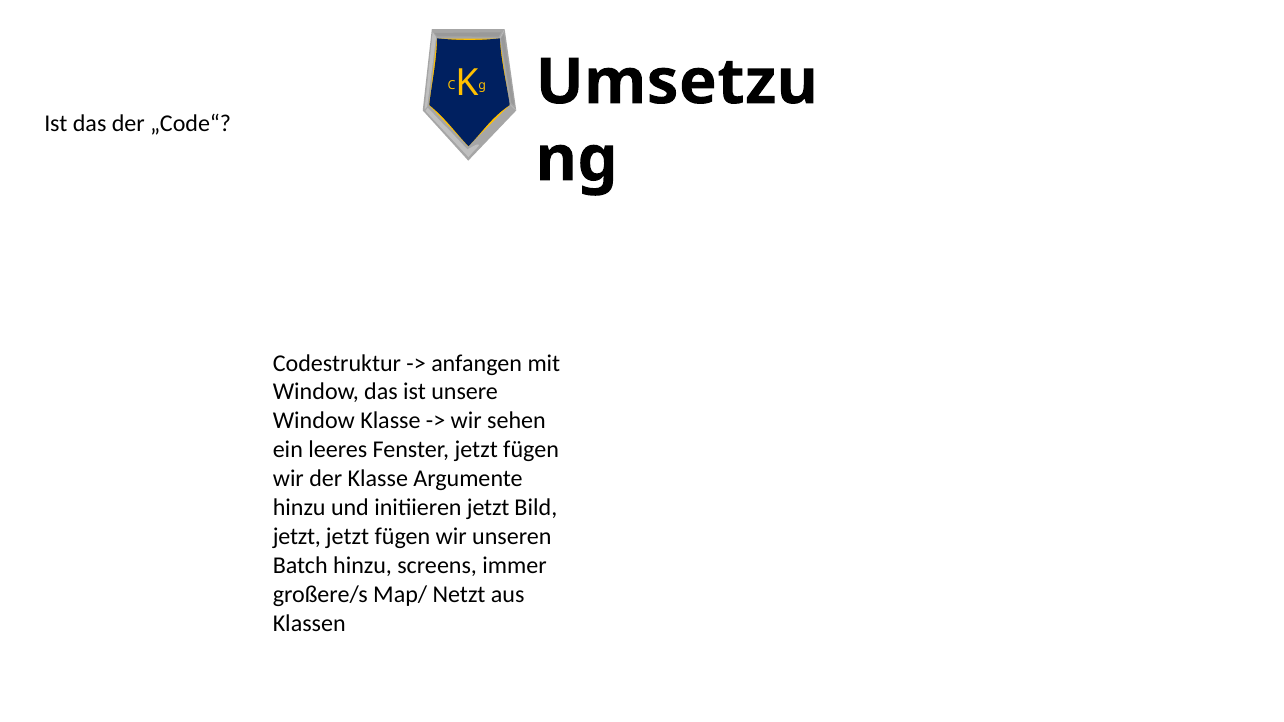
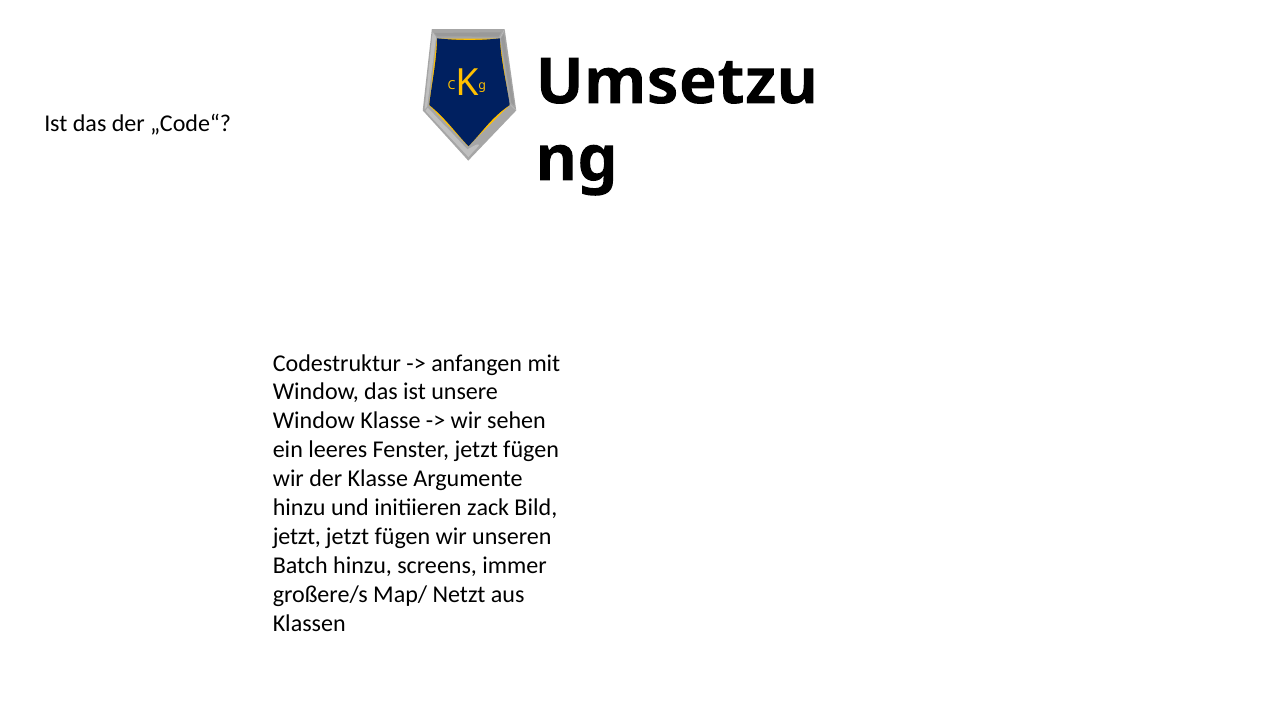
initiieren jetzt: jetzt -> zack (488, 508)
